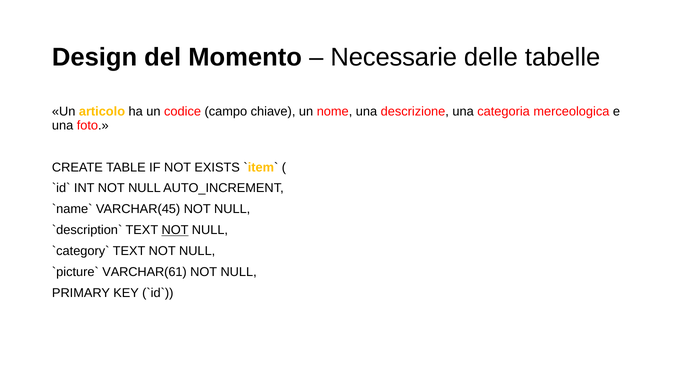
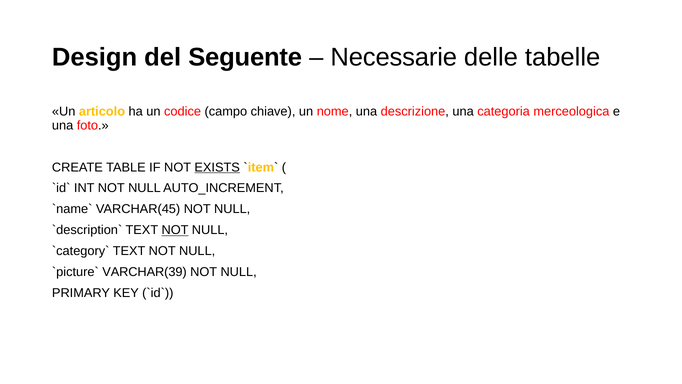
Momento: Momento -> Seguente (245, 57)
EXISTS underline: none -> present (217, 167)
VARCHAR(61: VARCHAR(61 -> VARCHAR(39 (145, 272)
